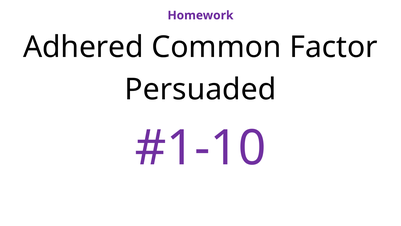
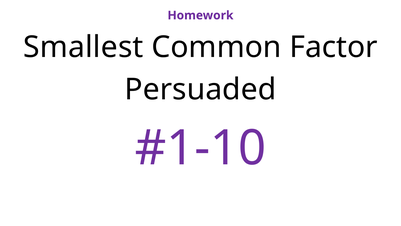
Adhered: Adhered -> Smallest (83, 47)
